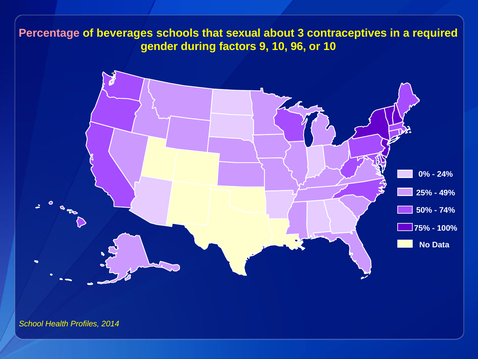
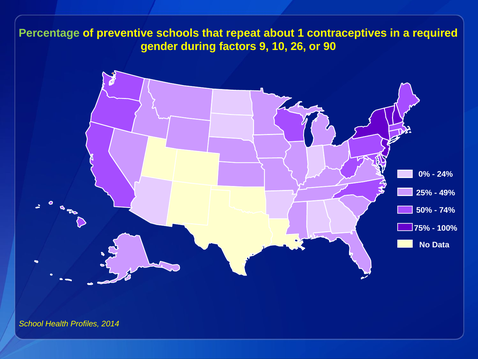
Percentage colour: pink -> light green (49, 33)
beverages: beverages -> preventive (125, 33)
sexual: sexual -> repeat (243, 33)
3: 3 -> 1 (301, 33)
96: 96 -> 26 (298, 46)
or 10: 10 -> 90 (330, 46)
